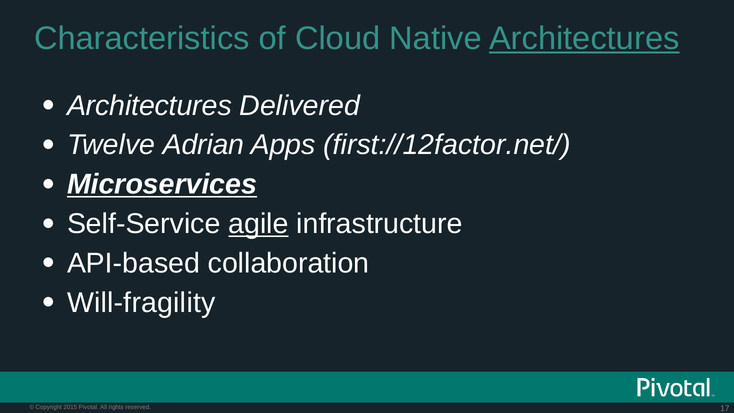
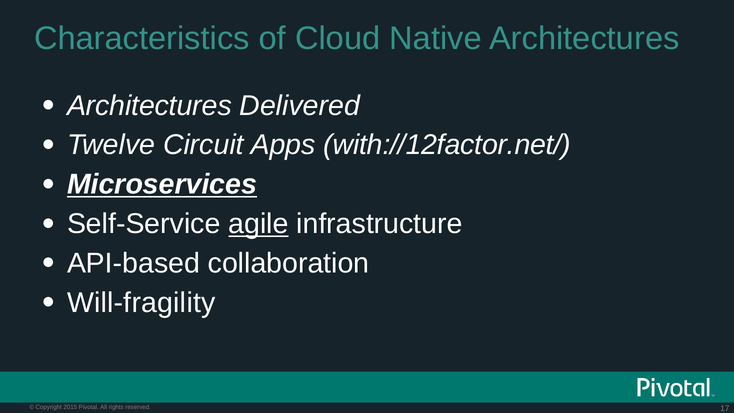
Architectures underline: present -> none (584, 38)
Adrian: Adrian -> Circuit (203, 145)
first://12factor.net/: first://12factor.net/ -> with://12factor.net/ (447, 145)
